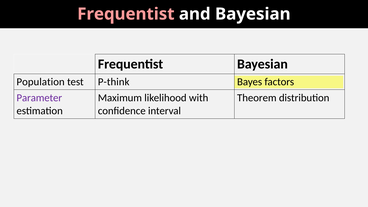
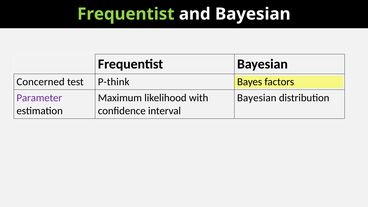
Frequentist colour: pink -> light green (126, 14)
Population: Population -> Concerned (41, 82)
Theorem: Theorem -> Bayesian (257, 98)
